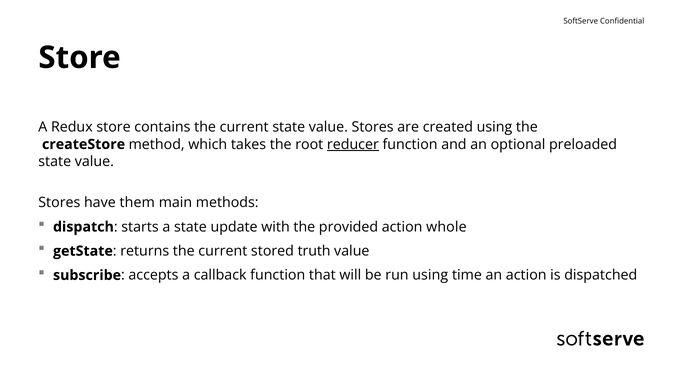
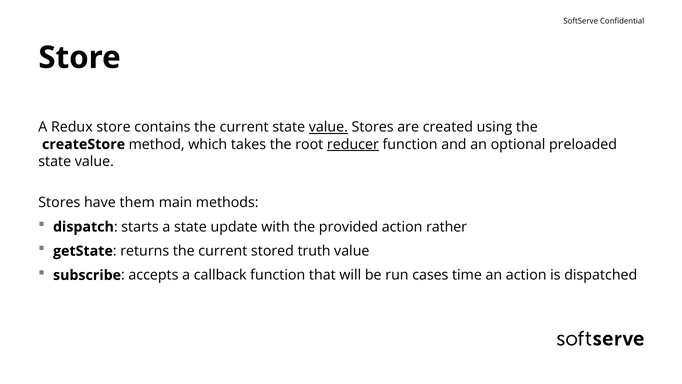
value underline: none -> present (328, 127)
whole: whole -> rather (447, 227)
run using: using -> cases (430, 275)
